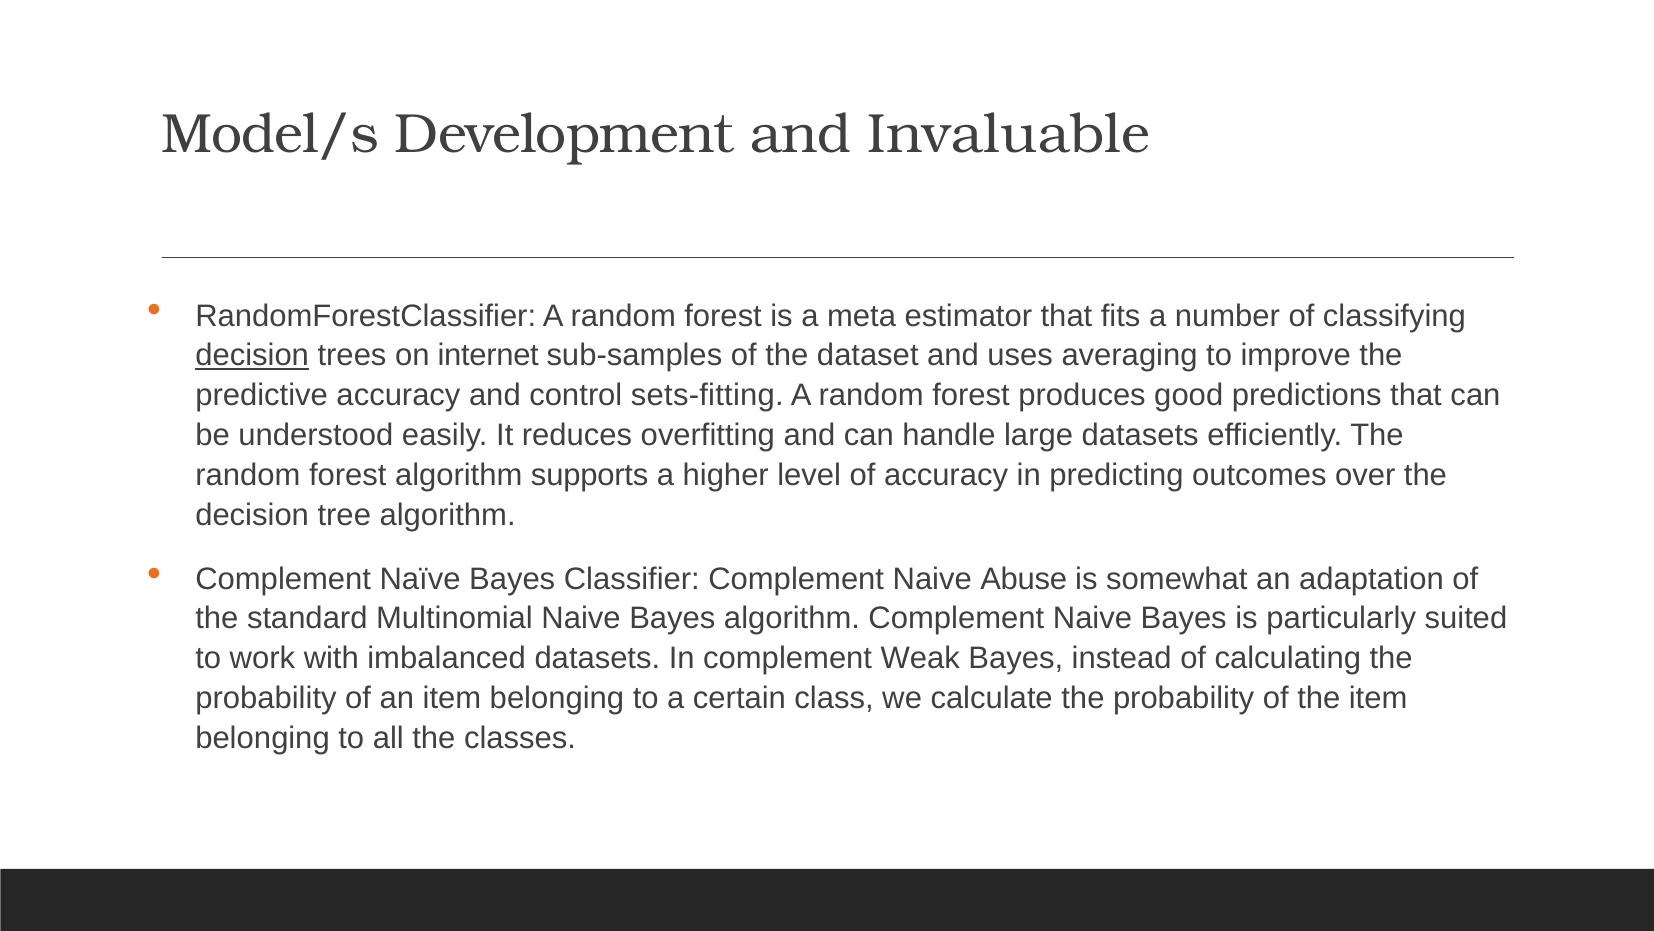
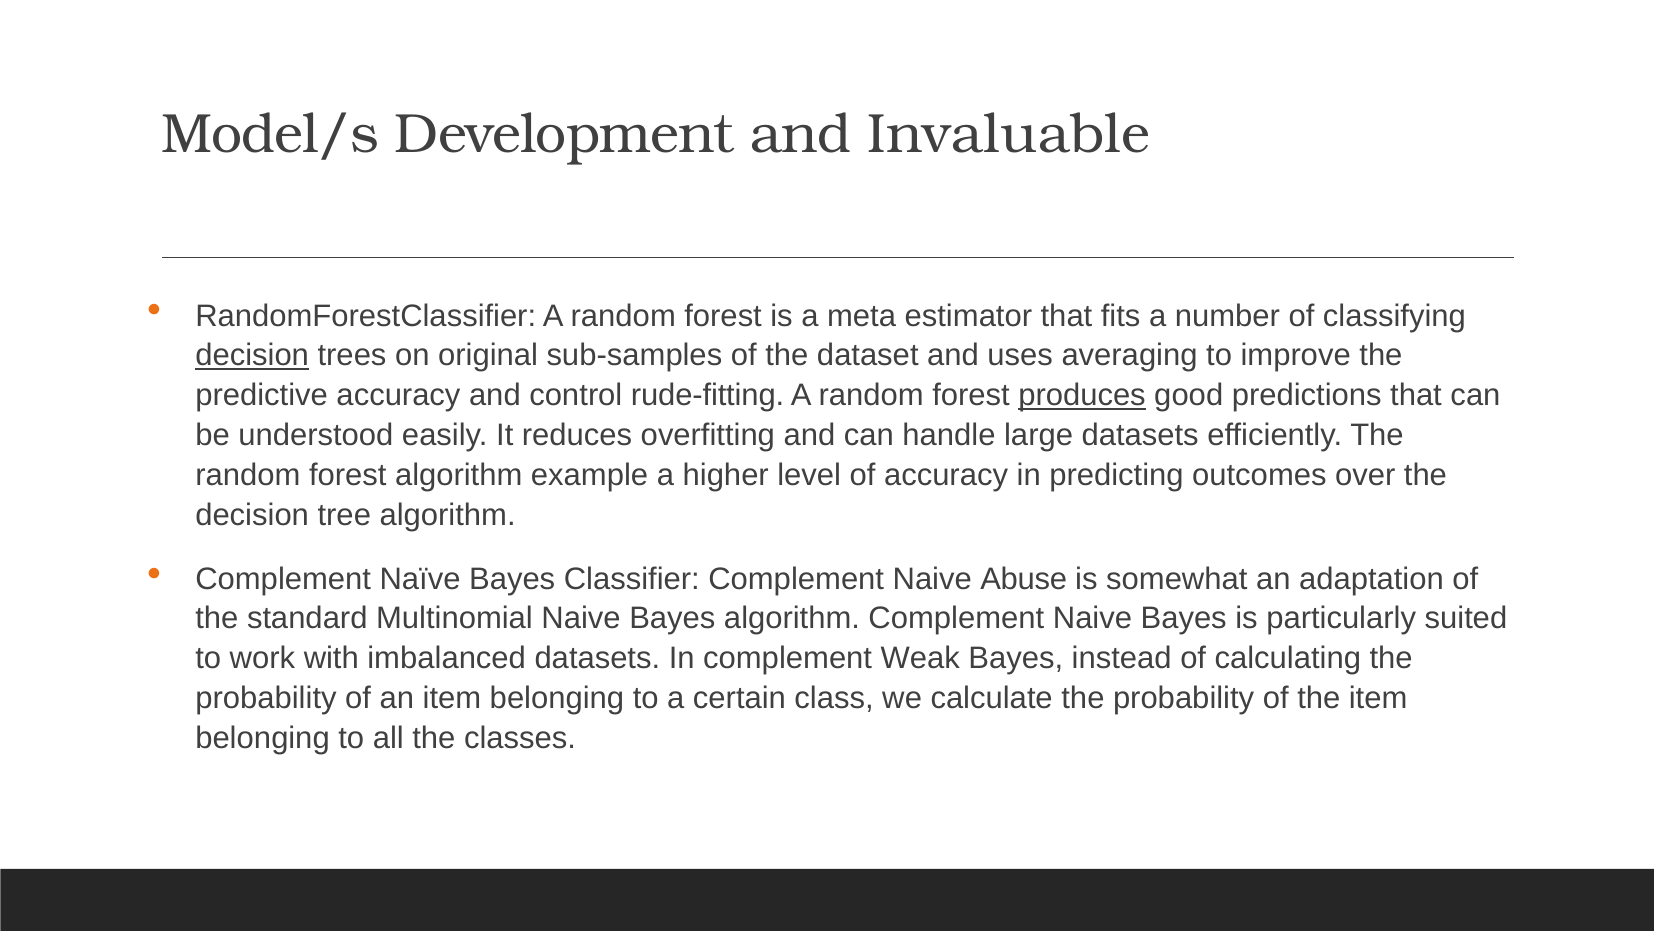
internet: internet -> original (488, 355)
sets-fitting: sets-fitting -> rude-fitting (708, 395)
produces underline: none -> present (1082, 395)
supports: supports -> example (590, 475)
